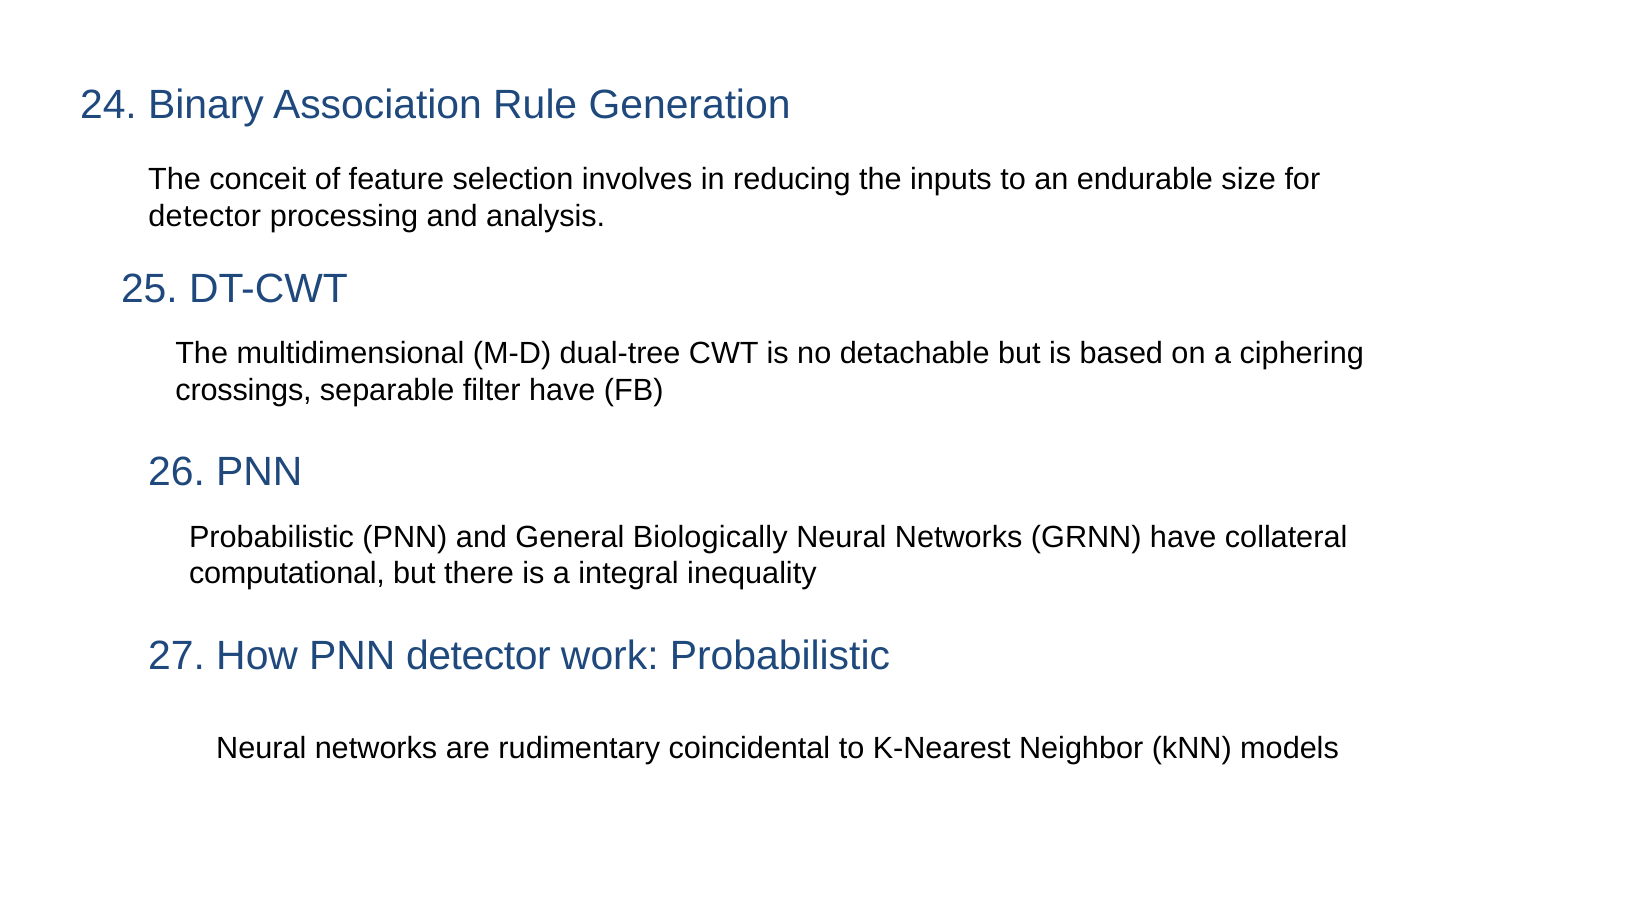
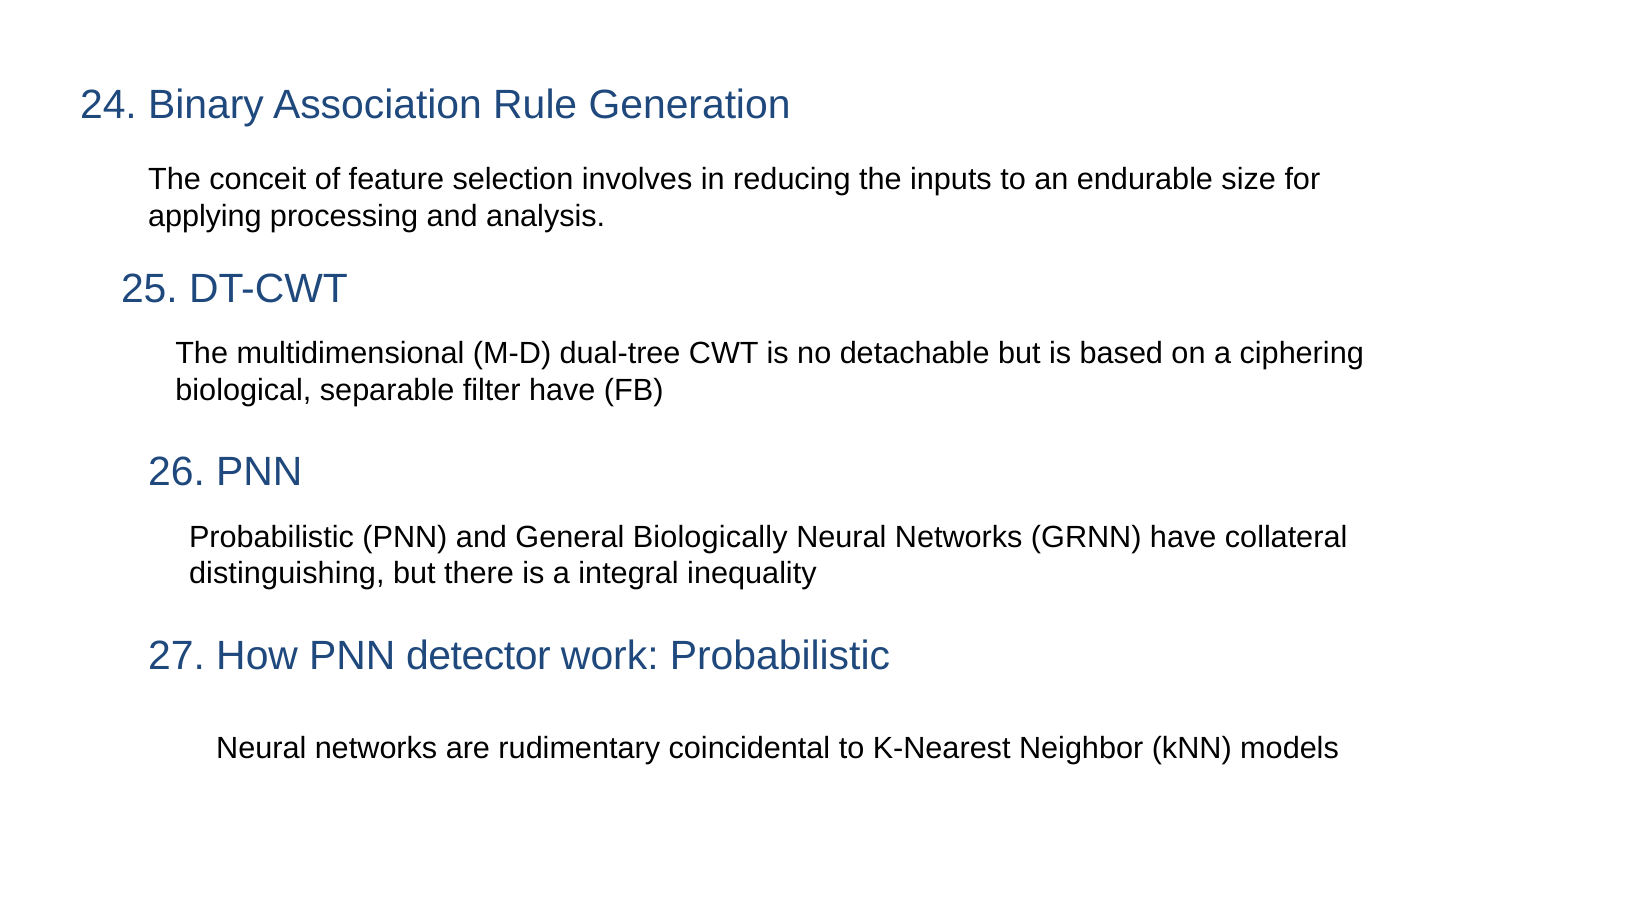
detector: detector -> applying (205, 216)
crossings: crossings -> biological (243, 390)
computational: computational -> distinguishing (287, 574)
